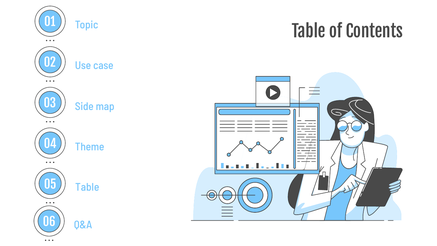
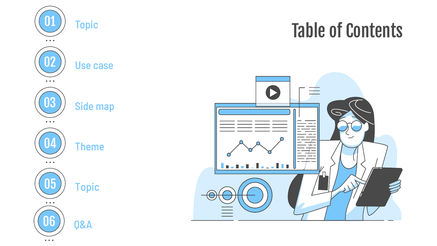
Table: Table -> Topic (87, 187)
